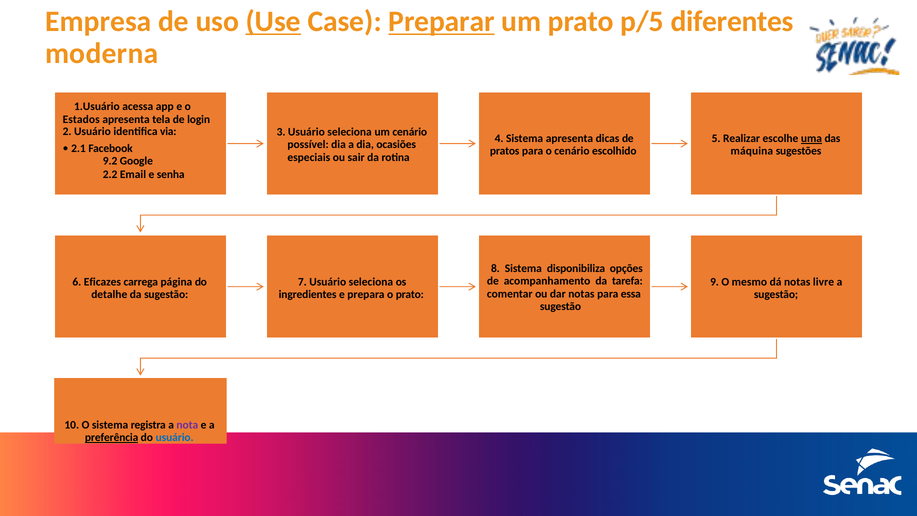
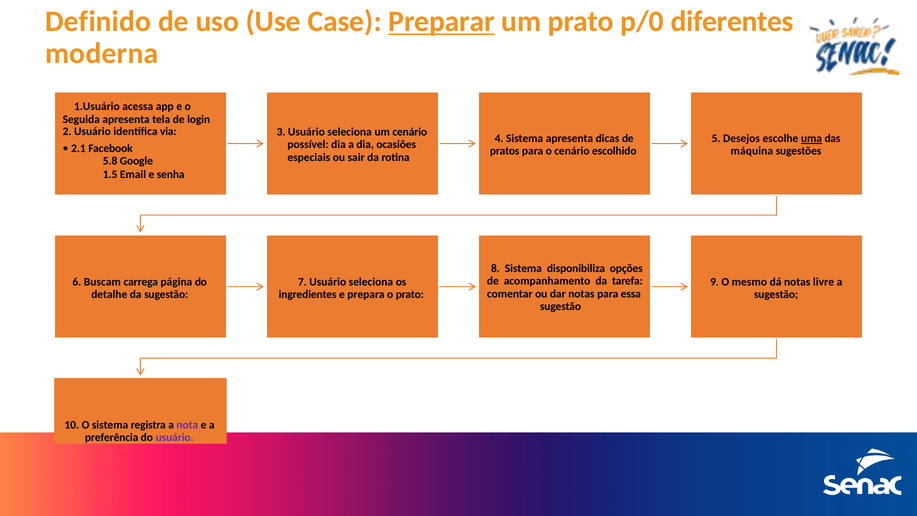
Empresa: Empresa -> Definido (98, 21)
Use underline: present -> none (273, 21)
p/5: p/5 -> p/0 (642, 21)
Estados: Estados -> Seguida (81, 119)
Realizar: Realizar -> Desejos (742, 139)
9.2: 9.2 -> 5.8 (110, 161)
2.2: 2.2 -> 1.5 (110, 174)
Eficazes: Eficazes -> Buscam (102, 282)
preferência underline: present -> none (112, 437)
usuário colour: blue -> purple (175, 437)
